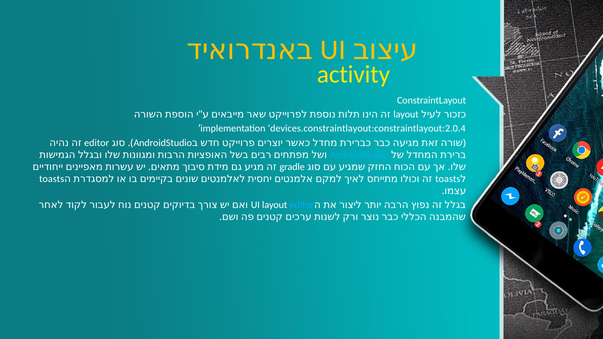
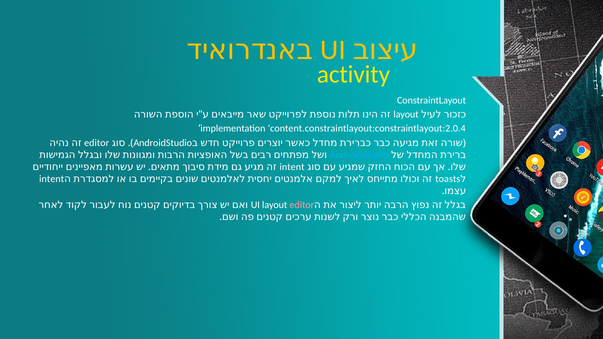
devices.constraintlayout:constraintlayout:2.0.4: devices.constraintlayout:constraintlayout:2.0.4 -> content.constraintlayout:constraintlayout:2.0.4 (367, 129)
gradle: gradle -> intent (292, 167)
toasts: toasts -> intent (52, 179)
editor colour: light blue -> pink (302, 205)
